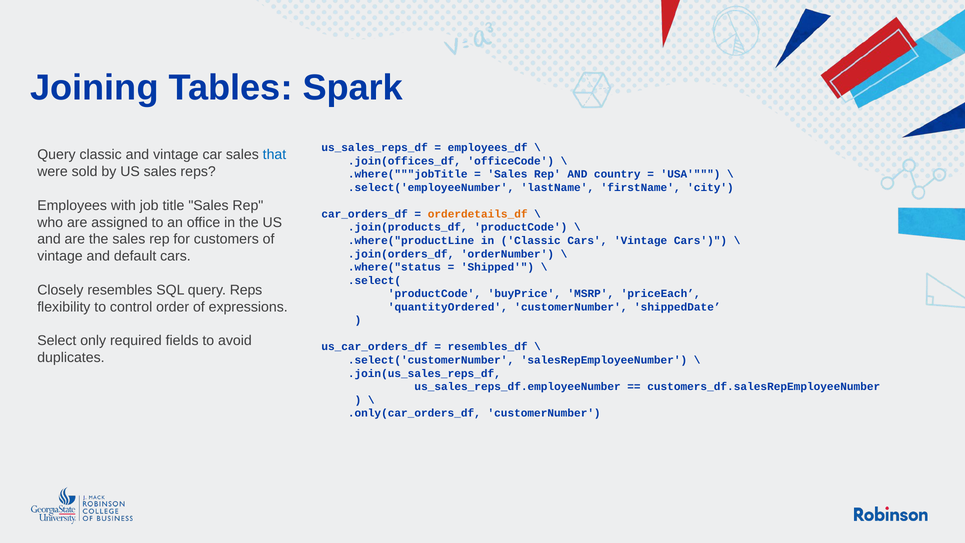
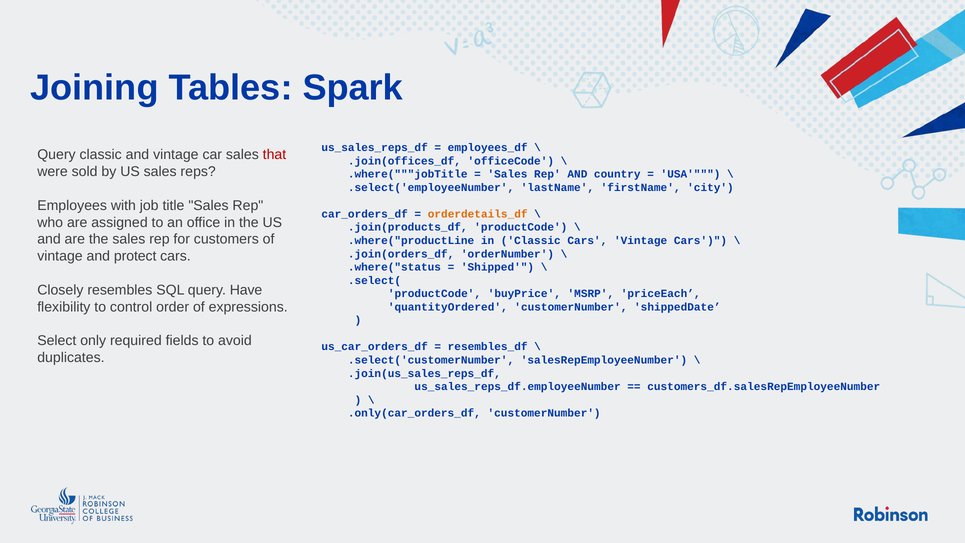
that colour: blue -> red (274, 155)
default: default -> protect (135, 256)
query Reps: Reps -> Have (246, 290)
